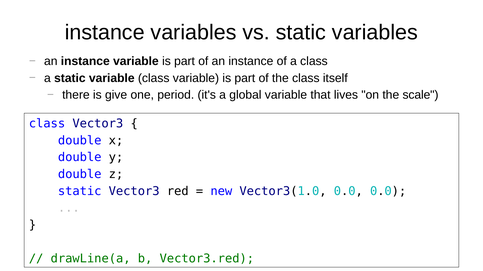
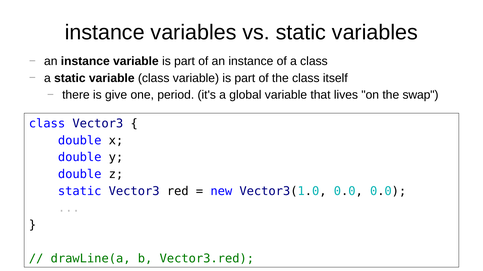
scale: scale -> swap (421, 95)
